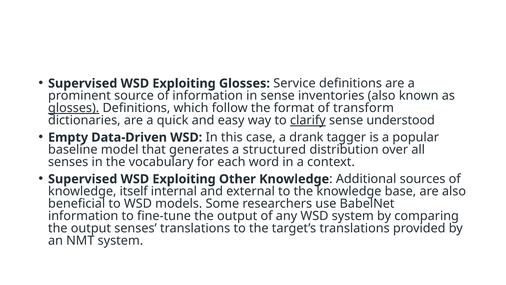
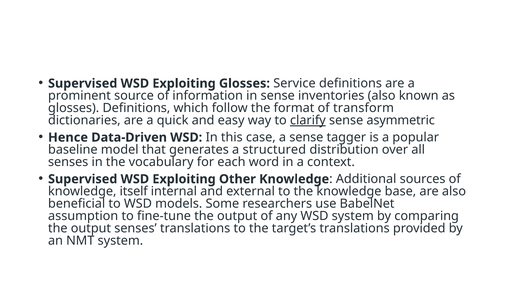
glosses underline: present -> none (74, 108)
understood: understood -> asymmetric (401, 120)
Empty: Empty -> Hence (68, 137)
a drank: drank -> sense (306, 137)
information: information -> assumption (83, 216)
